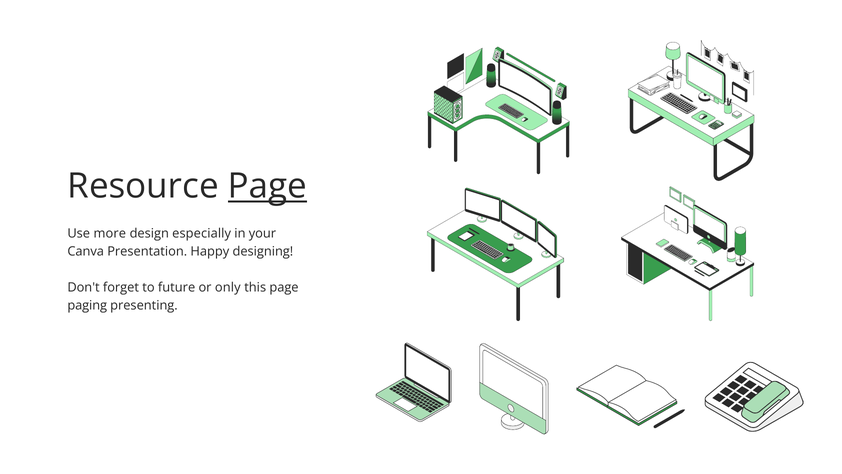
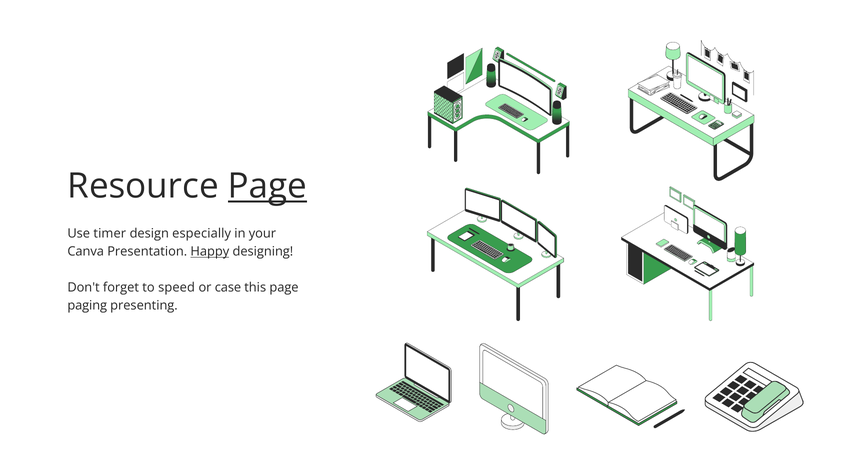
more: more -> timer (110, 233)
Happy underline: none -> present (210, 251)
future: future -> speed (177, 287)
only: only -> case (228, 287)
